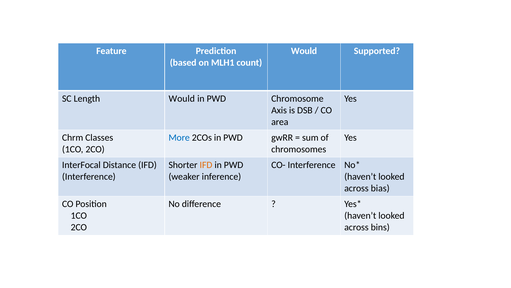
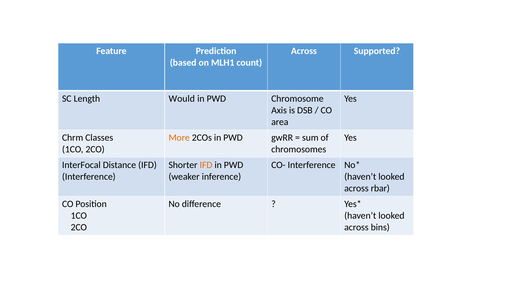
Would: Would -> Across (304, 51)
More colour: blue -> orange (179, 137)
bias: bias -> rbar (380, 188)
